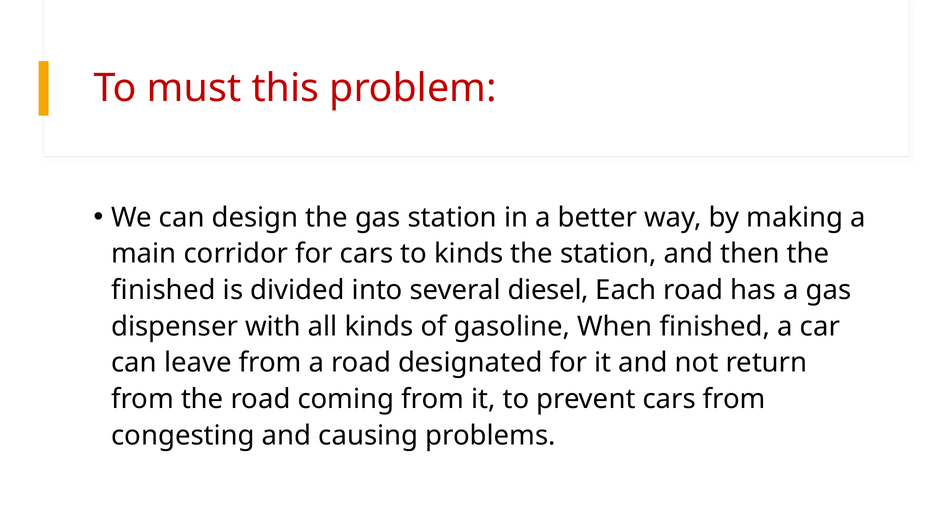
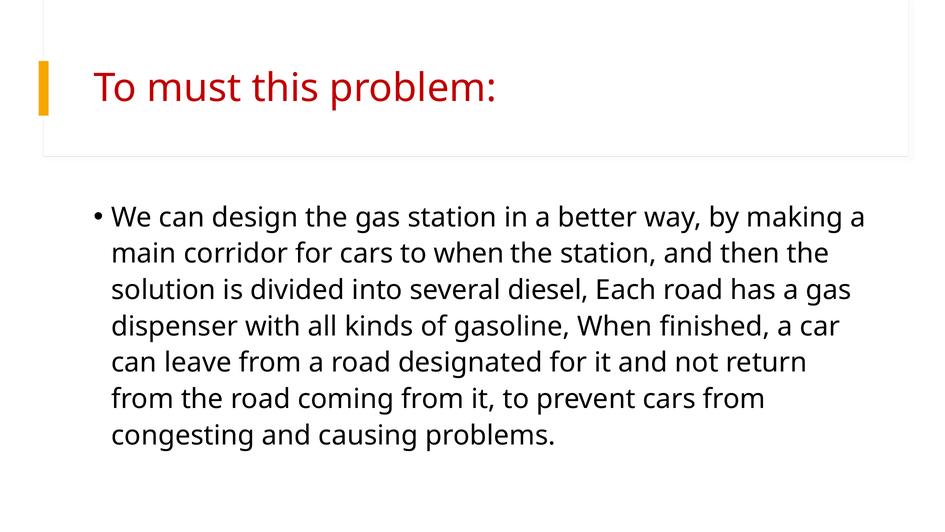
to kinds: kinds -> when (469, 254)
finished: finished -> solution (164, 290)
